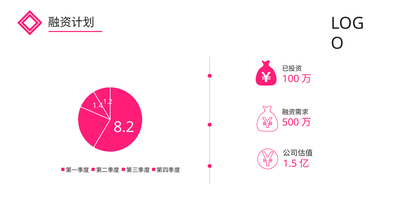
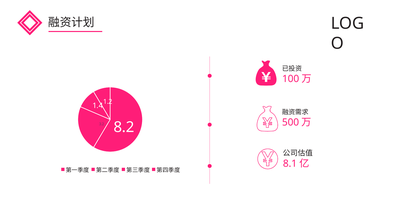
1.5: 1.5 -> 8.1 (290, 163)
